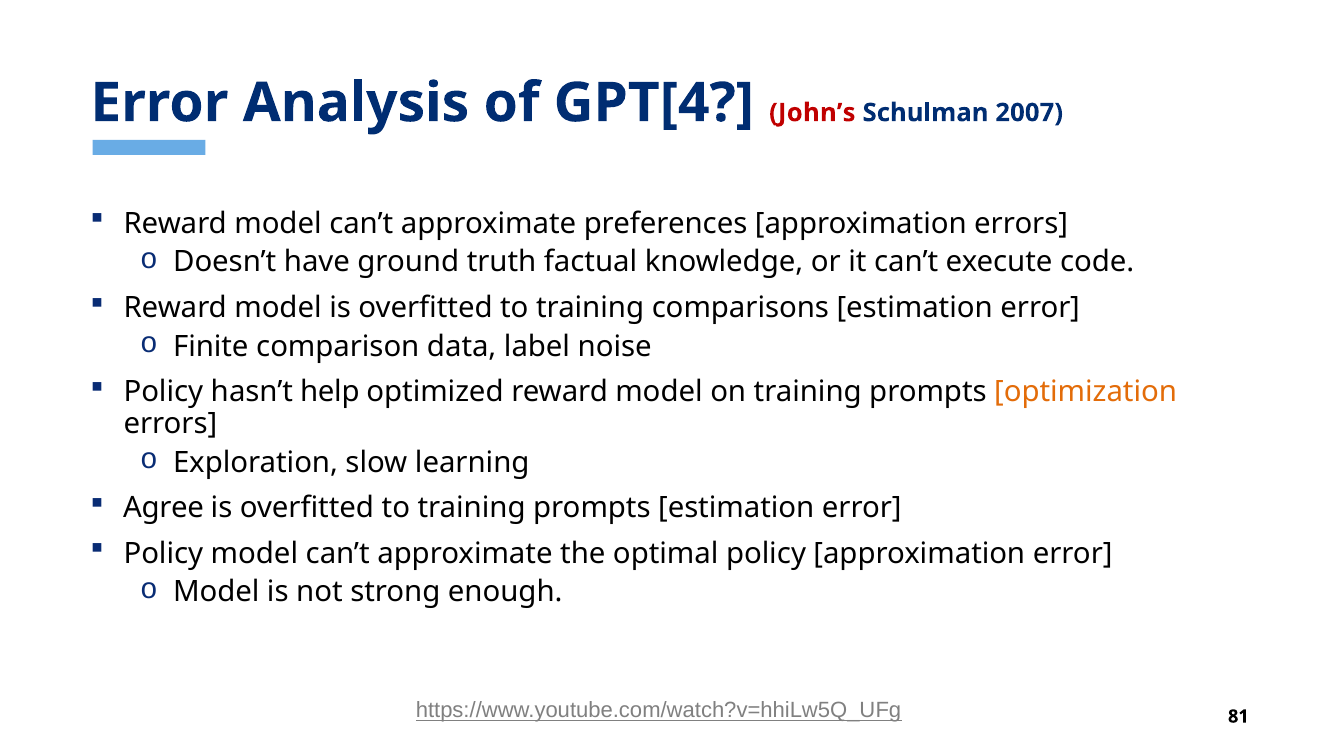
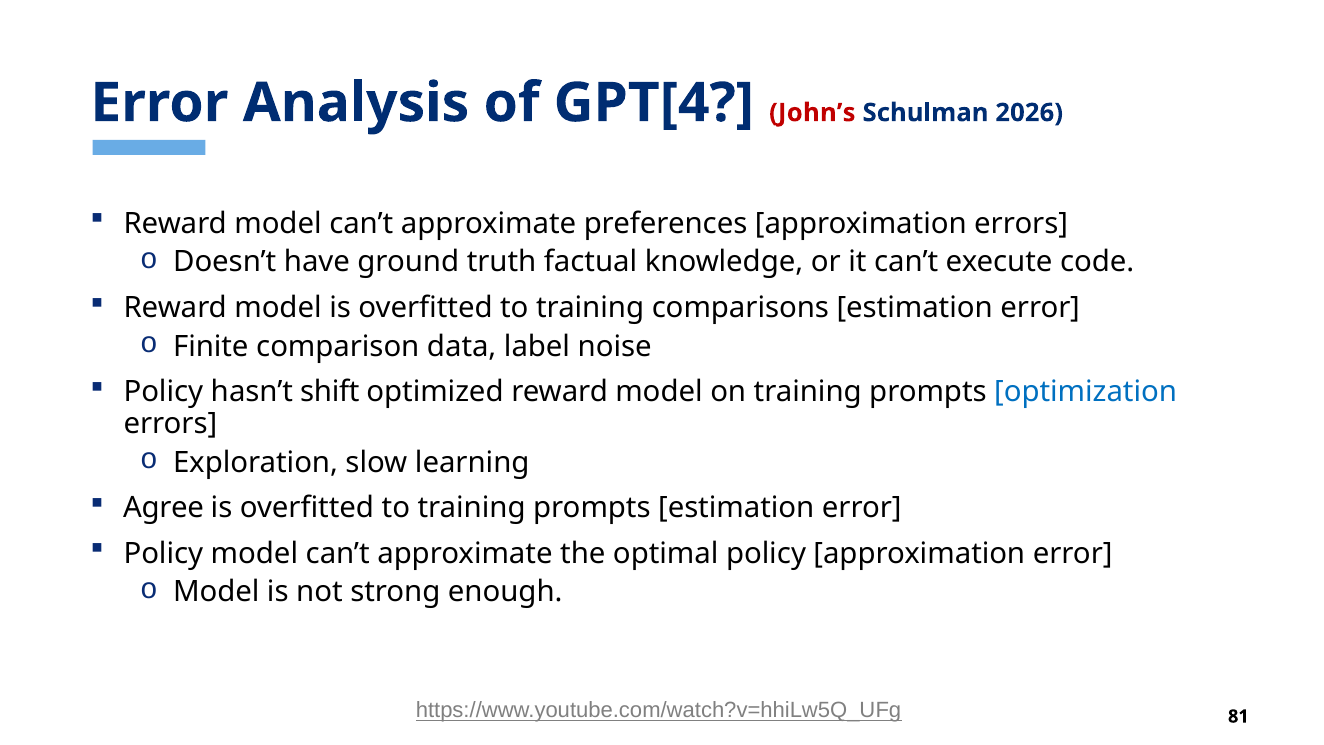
2007: 2007 -> 2026 (1029, 113)
help: help -> shift (330, 392)
optimization colour: orange -> blue (1086, 392)
